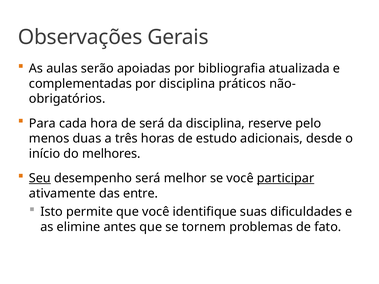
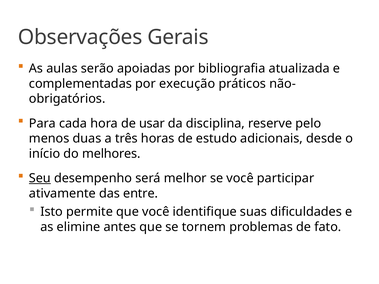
por disciplina: disciplina -> execução (187, 84)
de será: será -> usar (152, 123)
participar underline: present -> none (286, 178)
